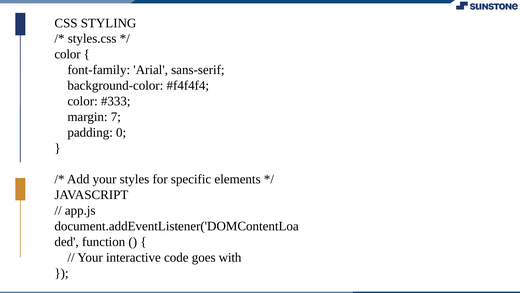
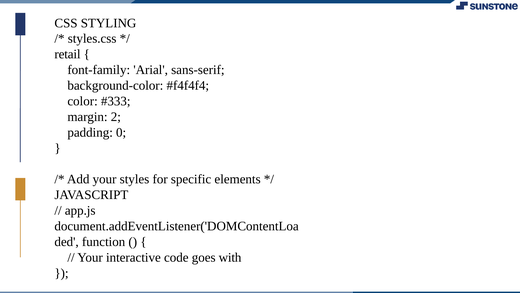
color: color -> retail (68, 54)
7: 7 -> 2 (116, 117)
